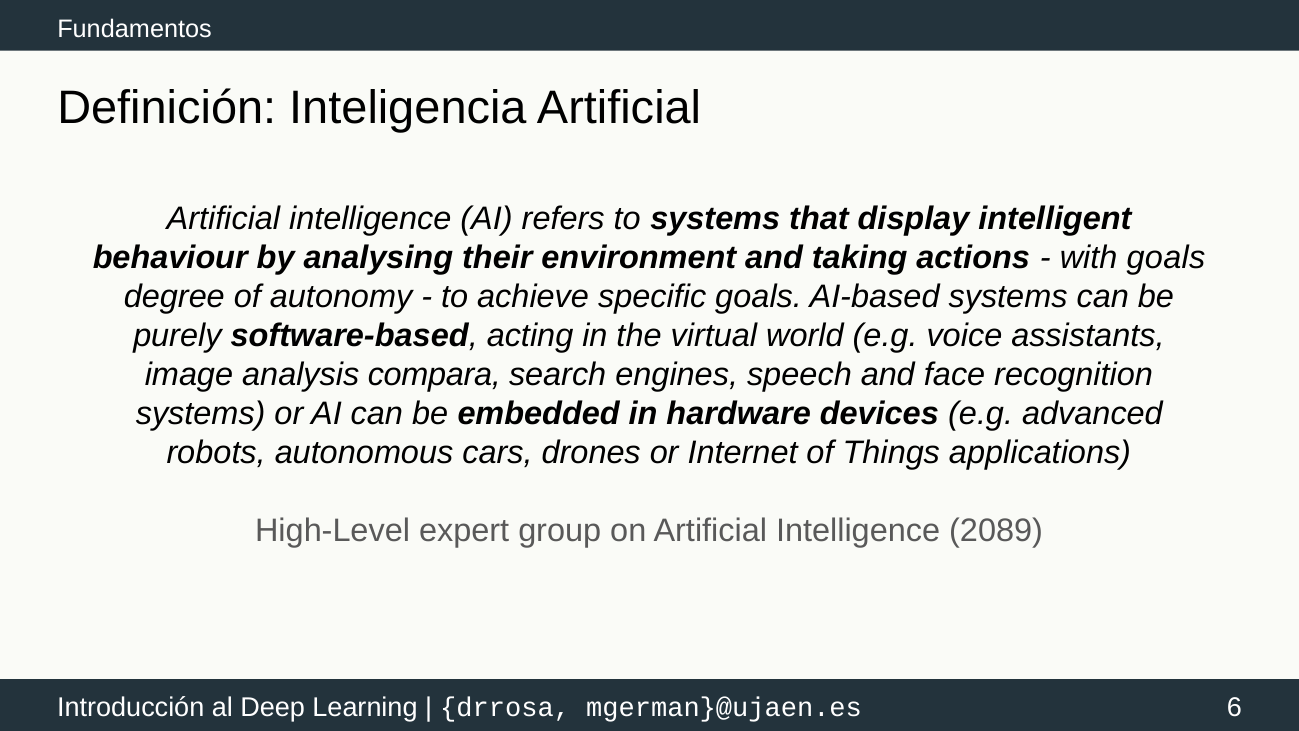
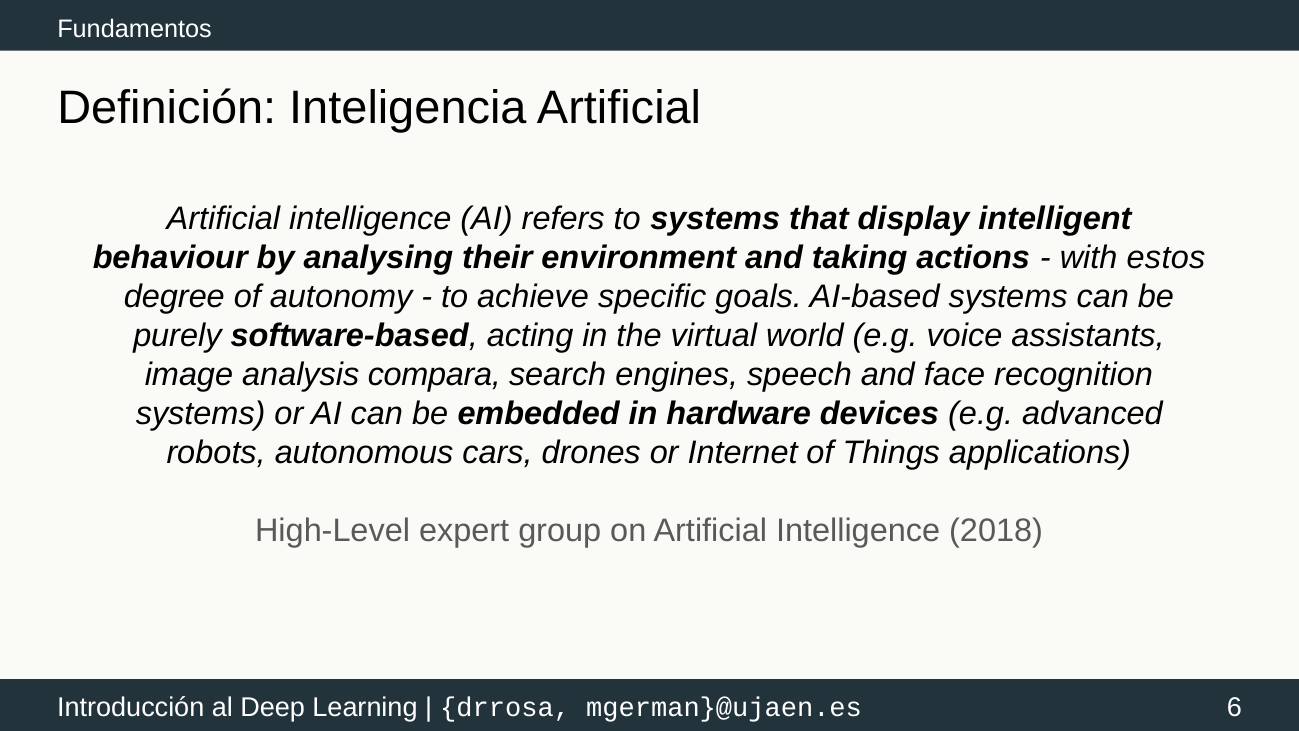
with goals: goals -> estos (1166, 258)
2089: 2089 -> 2018 (996, 530)
